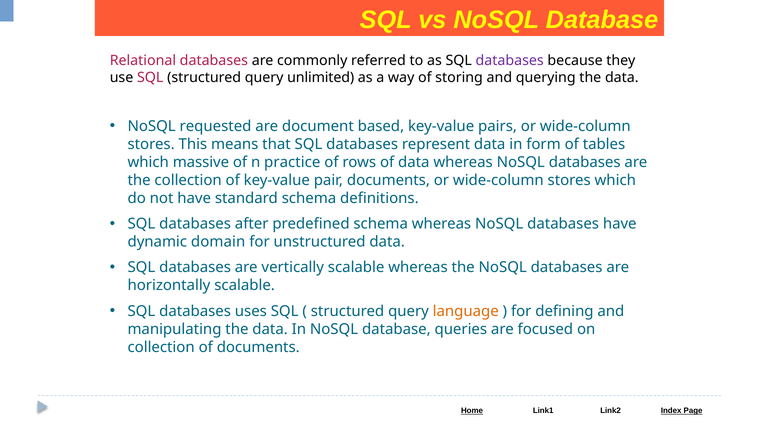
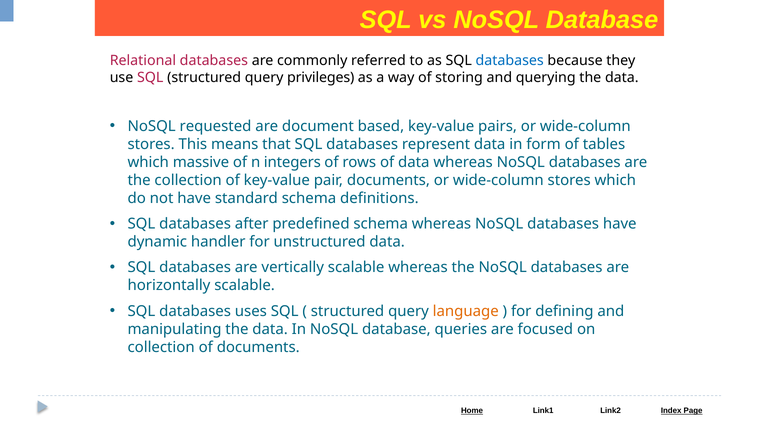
databases colour: purple -> blue (510, 60)
unlimited: unlimited -> privileges (321, 77)
practice: practice -> integers (292, 162)
domain: domain -> handler (218, 242)
